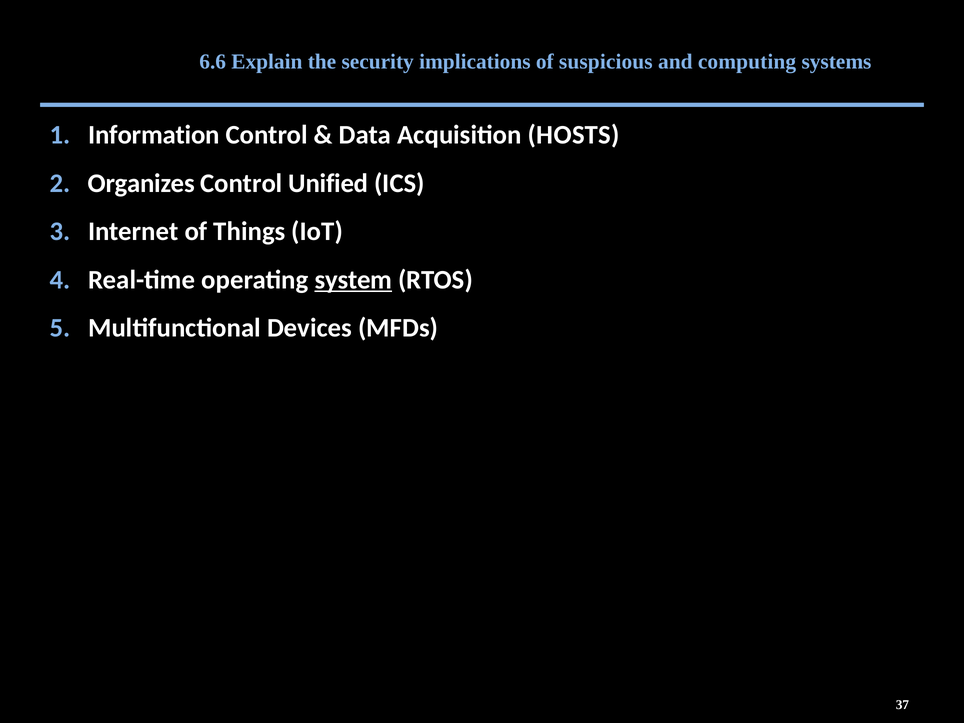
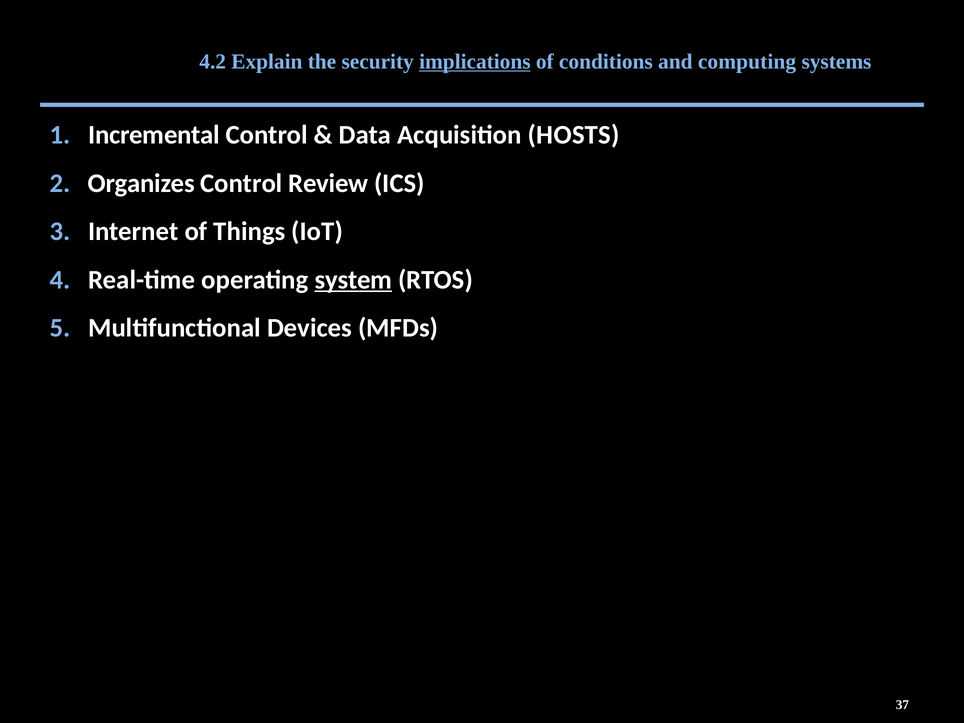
6.6: 6.6 -> 4.2 (213, 62)
implications underline: none -> present (475, 62)
suspicious: suspicious -> conditions (606, 62)
Information: Information -> Incremental (154, 135)
Unified: Unified -> Review (328, 183)
